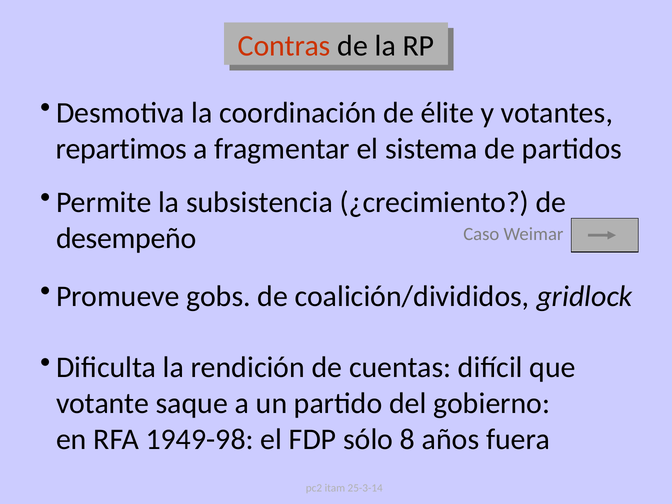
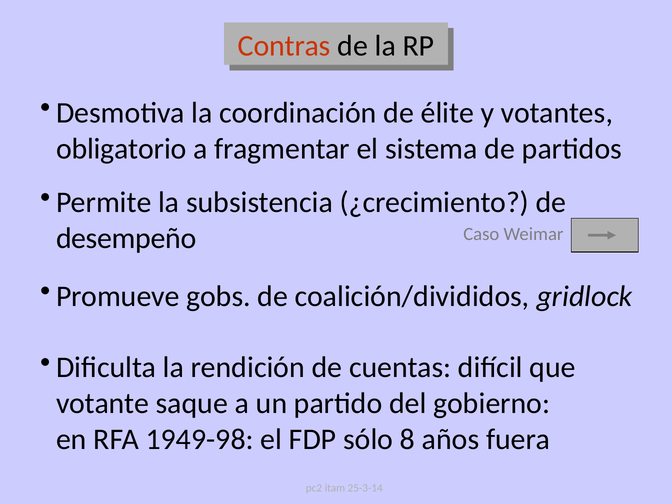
repartimos: repartimos -> obligatorio (121, 149)
